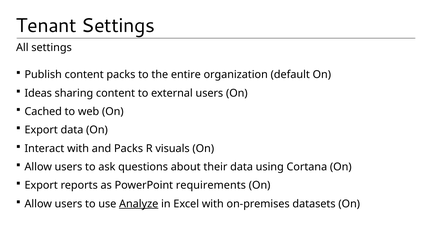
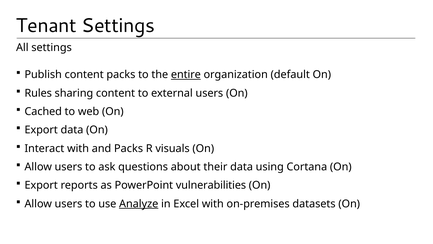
entire underline: none -> present (186, 75)
Ideas: Ideas -> Rules (38, 93)
requirements: requirements -> vulnerabilities (211, 185)
